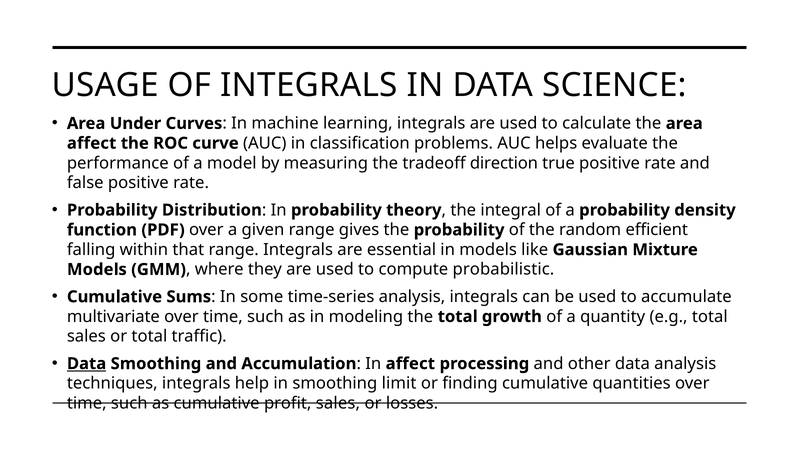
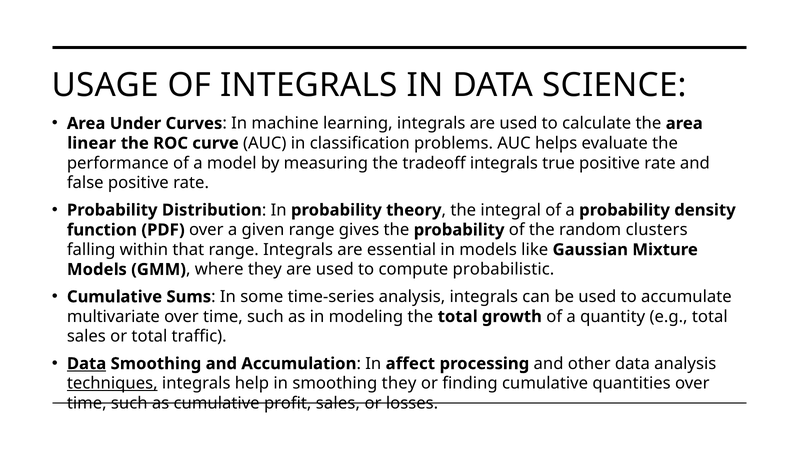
affect: affect -> linear (92, 143)
tradeoff direction: direction -> integrals (504, 163)
efficient: efficient -> clusters (657, 230)
techniques underline: none -> present (112, 383)
smoothing limit: limit -> they (399, 383)
